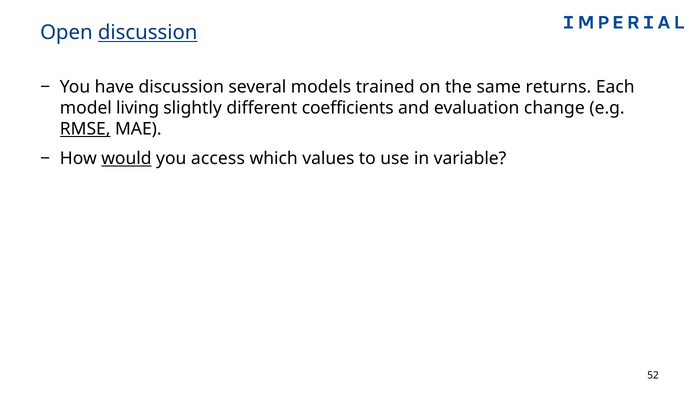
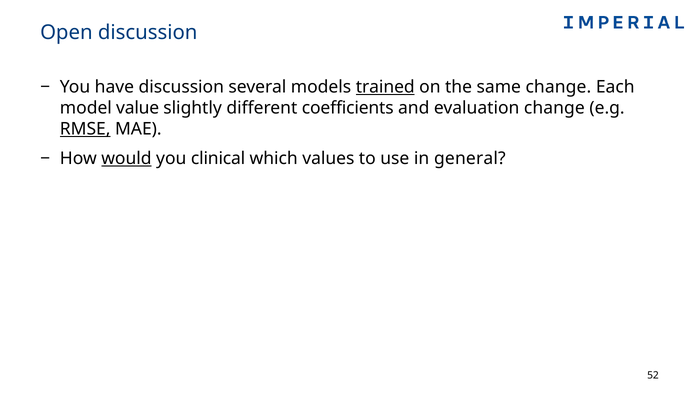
discussion underline: present -> none (148, 33)
trained underline: none -> present (385, 87)
same returns: returns -> change (558, 87)
living: living -> value (138, 108)
access: access -> clinical (218, 159)
variable: variable -> general (470, 159)
